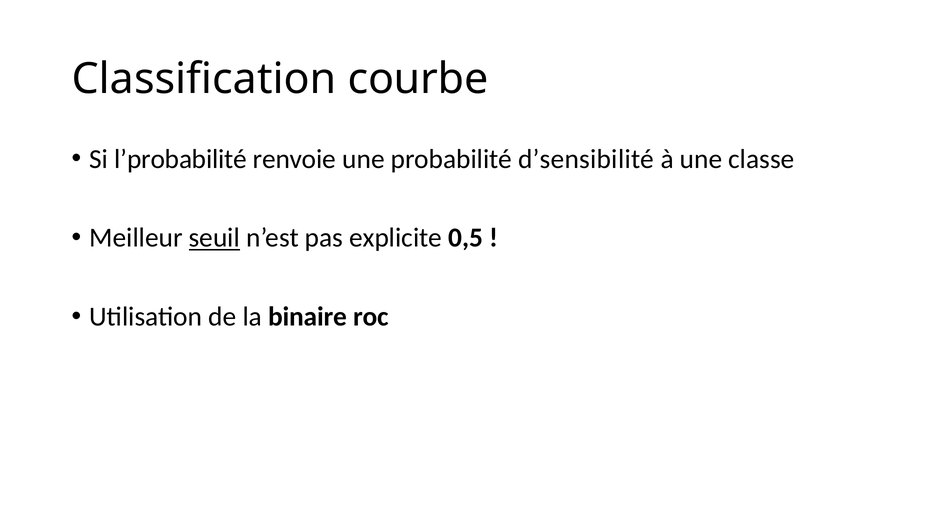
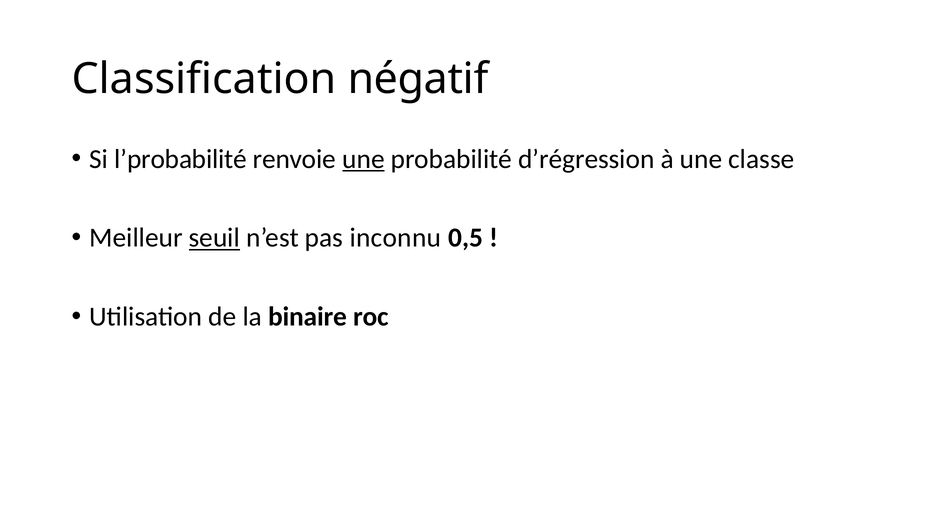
courbe: courbe -> négatif (418, 79)
une underline: none -> present (364, 159)
d’sensibilité: d’sensibilité -> d’régression (586, 159)
explicite: explicite -> inconnu (395, 238)
